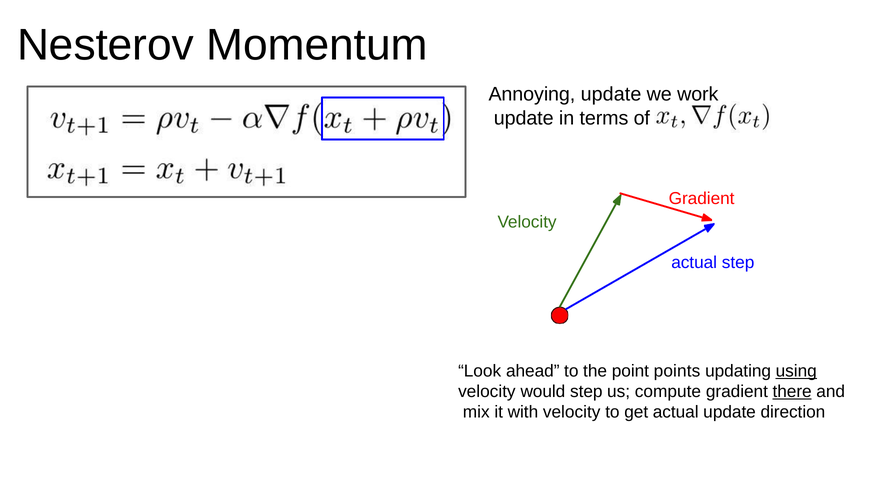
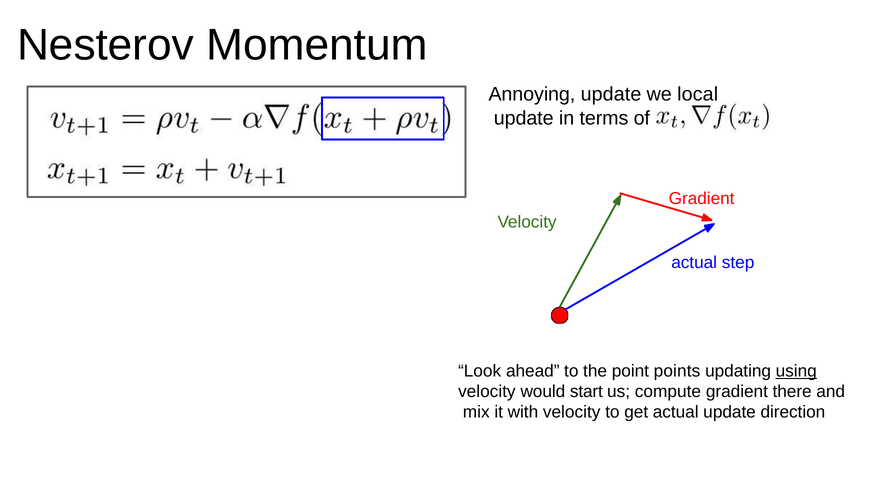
work: work -> local (698, 94)
would step: step -> start (586, 391)
there underline: present -> none (792, 391)
